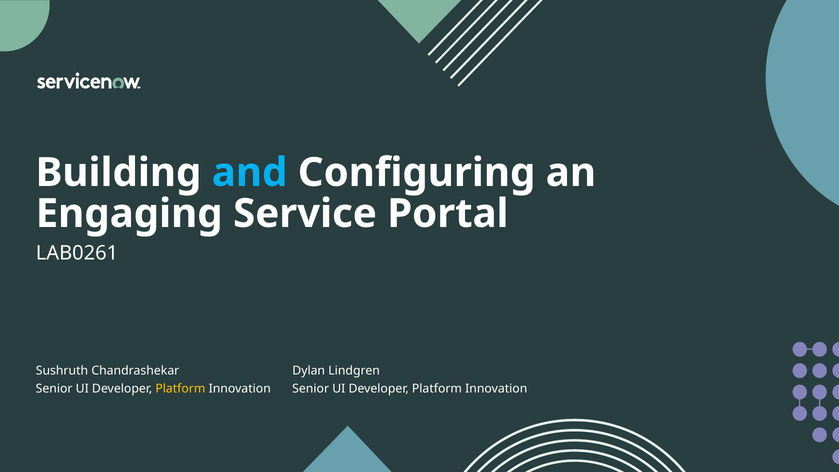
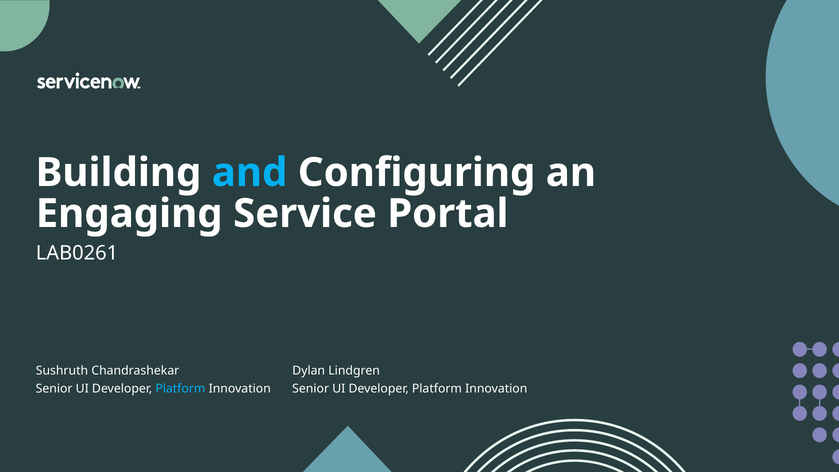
Platform colour: yellow -> light blue (180, 389)
